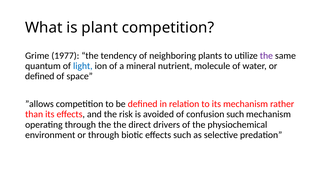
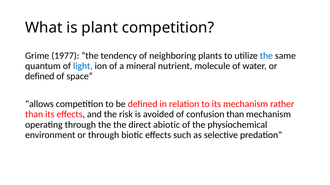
the colour: purple -> blue (266, 56)
confusion such: such -> than (235, 115)
drivers: drivers -> abiotic (167, 125)
